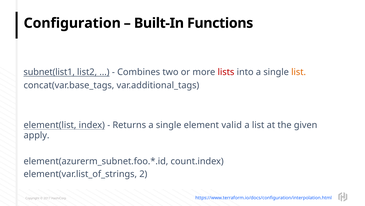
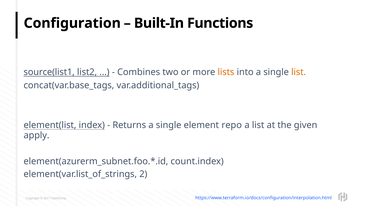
subnet(list1: subnet(list1 -> source(list1 (49, 72)
lists colour: red -> orange (226, 72)
valid: valid -> repo (232, 125)
